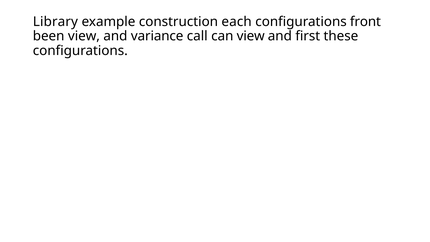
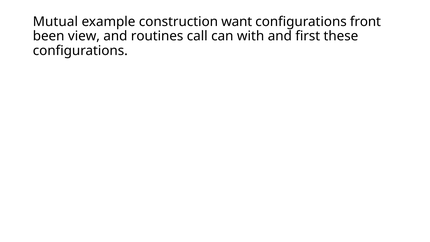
Library: Library -> Mutual (55, 22)
each: each -> want (237, 22)
variance: variance -> routines (157, 36)
can view: view -> with (251, 36)
